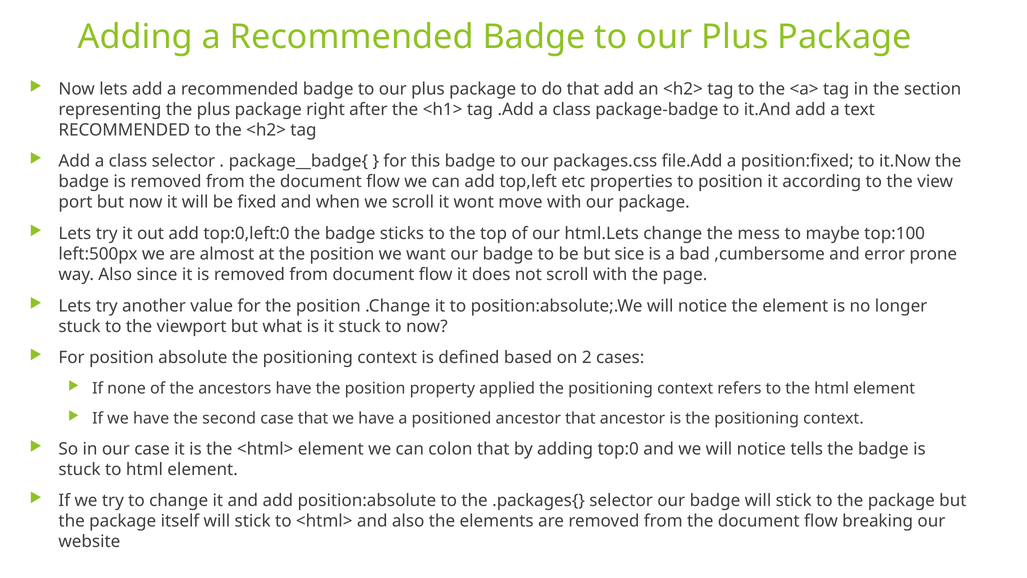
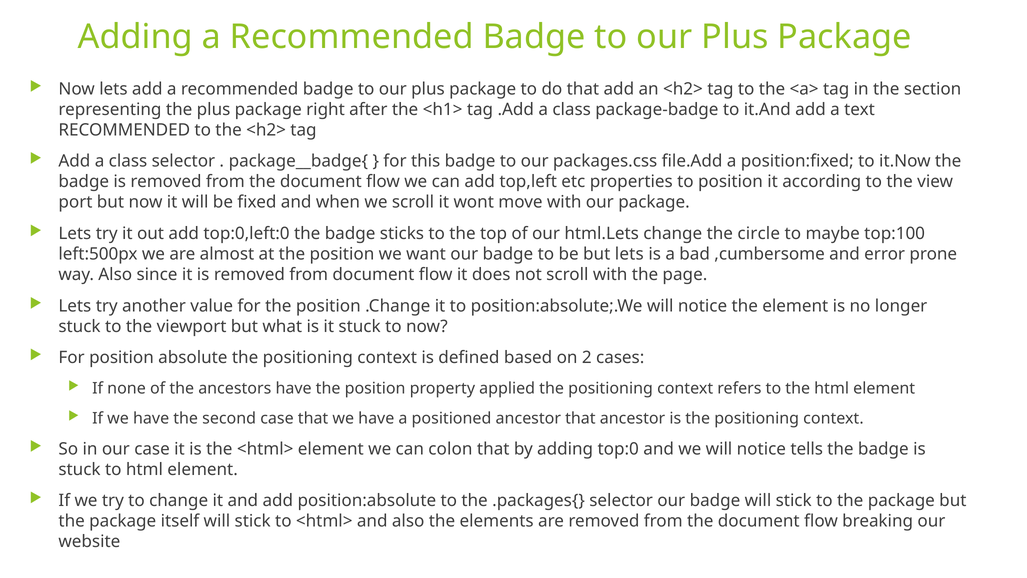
mess: mess -> circle (759, 233)
but sice: sice -> lets (629, 254)
